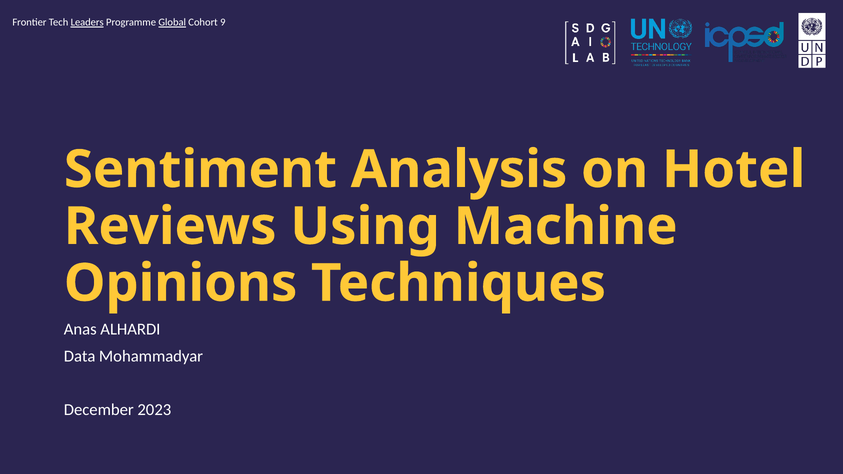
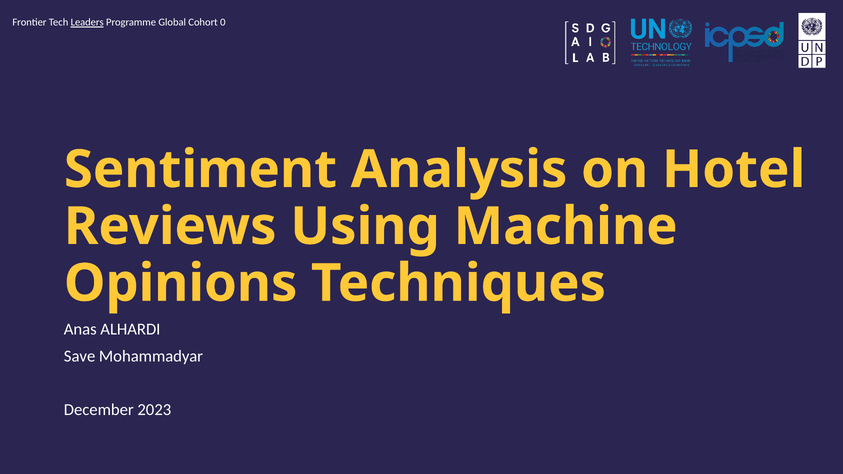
Global underline: present -> none (172, 22)
9: 9 -> 0 (223, 22)
Data: Data -> Save (80, 356)
